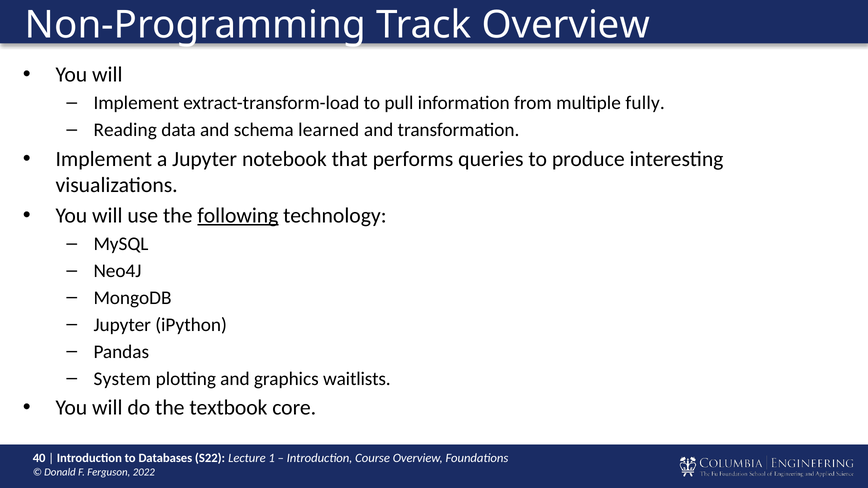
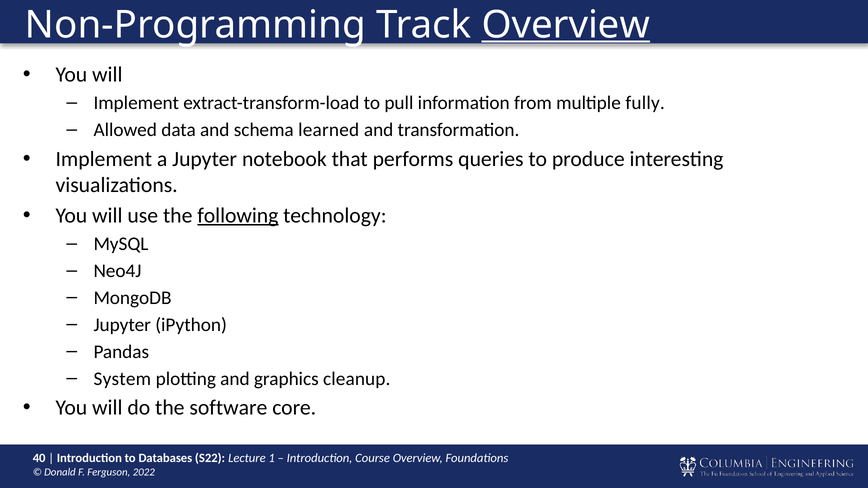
Overview underline: none -> present (566, 25)
Reading: Reading -> Allowed (125, 130)
waitlists: waitlists -> cleanup (357, 379)
textbook: textbook -> software (228, 408)
